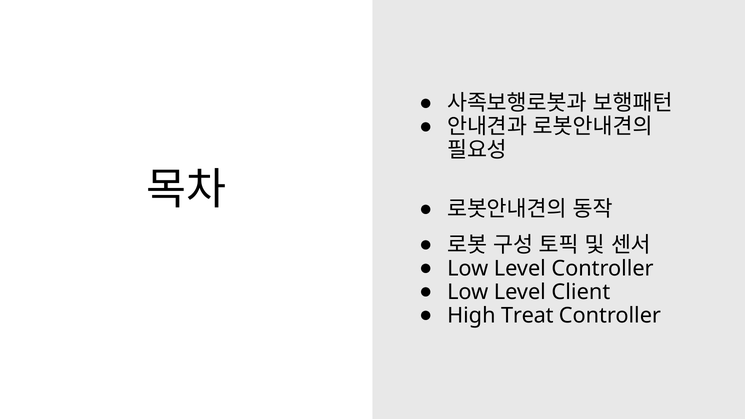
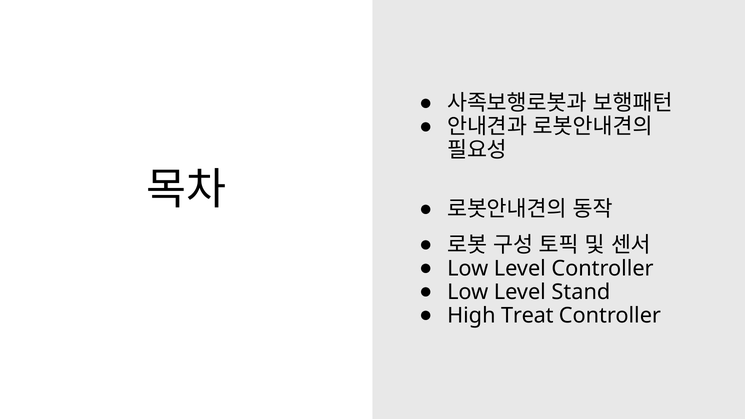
Client: Client -> Stand (581, 292)
